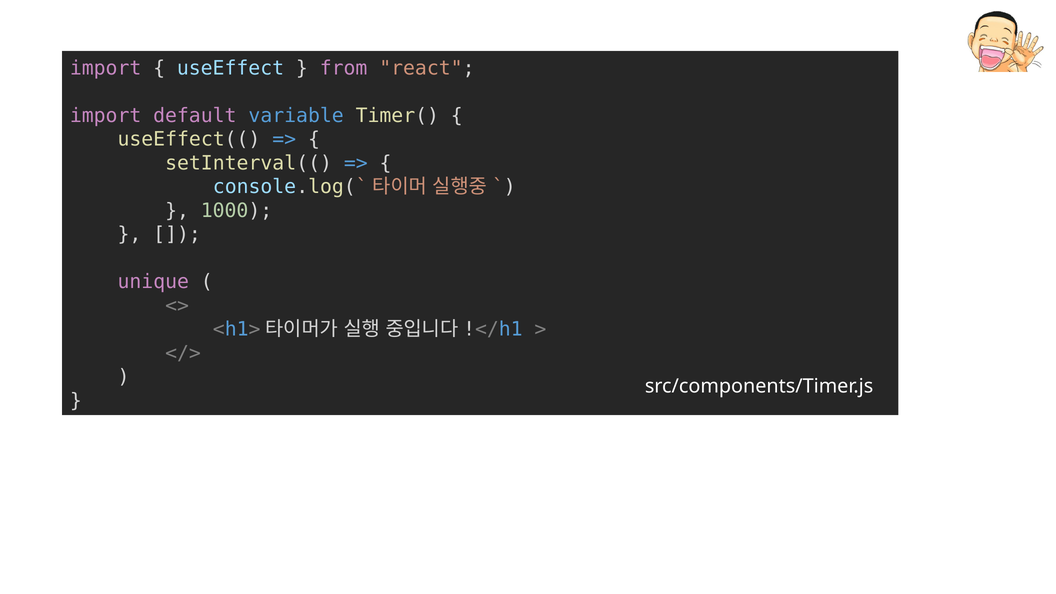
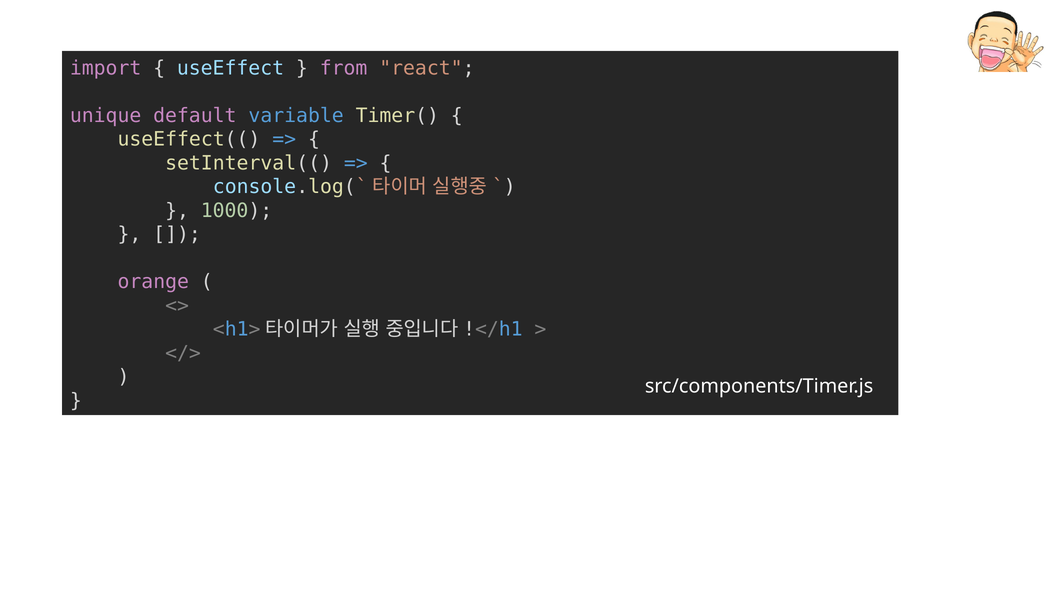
import: import -> unique (106, 116)
unique: unique -> orange (153, 282)
